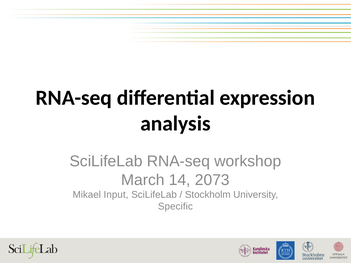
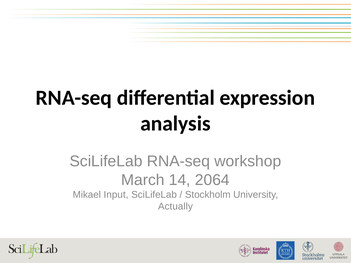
2073: 2073 -> 2064 (212, 180)
Specific: Specific -> Actually (175, 207)
